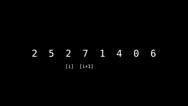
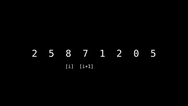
5 2: 2 -> 8 (68, 54)
1 4: 4 -> 2 (119, 54)
0 6: 6 -> 5 (153, 54)
